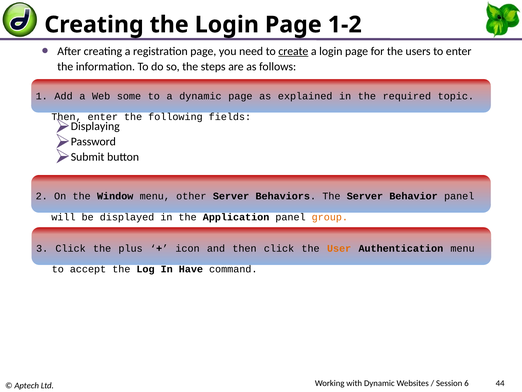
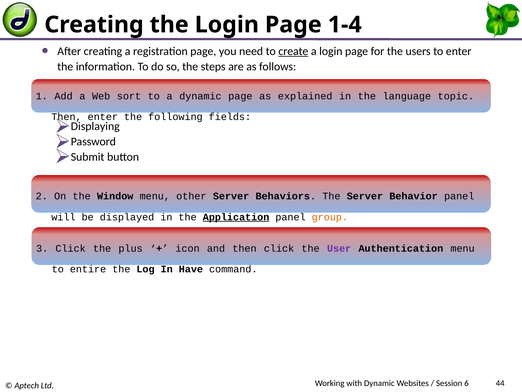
1-2: 1-2 -> 1-4 (345, 25)
some: some -> sort (129, 96)
required: required -> language (407, 96)
Application underline: none -> present (236, 217)
User colour: orange -> purple (339, 248)
accept: accept -> entire (88, 269)
